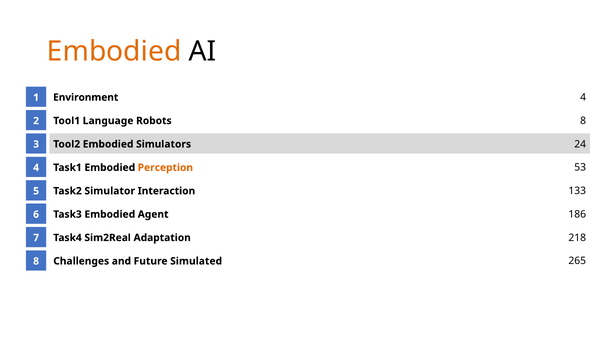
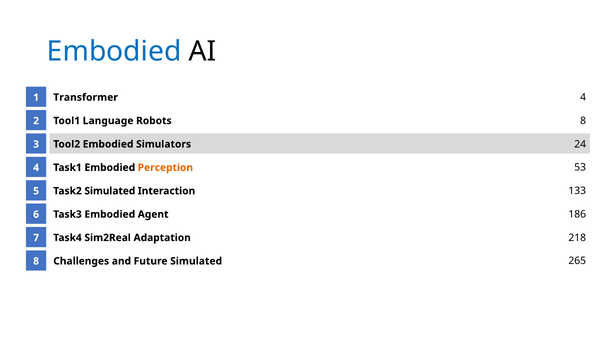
Embodied colour: orange -> blue (114, 52)
Environment: Environment -> Transformer (86, 98)
Task2 Simulator: Simulator -> Simulated (110, 191)
